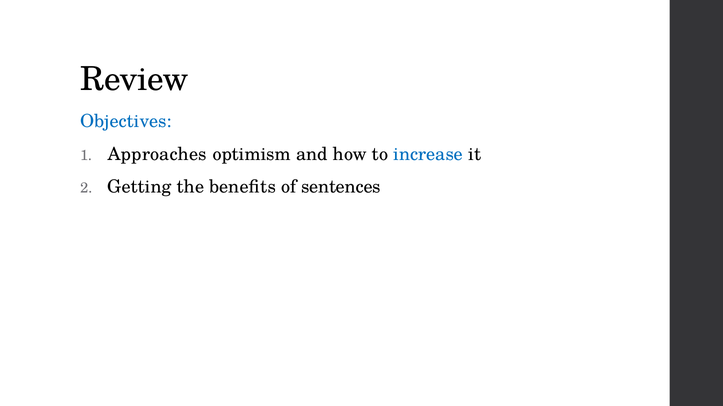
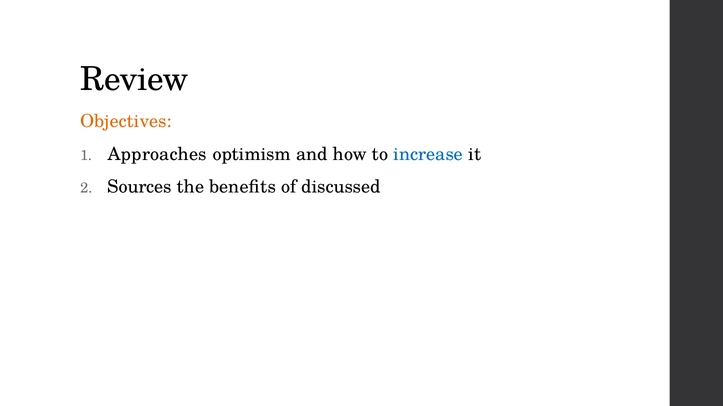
Objectives colour: blue -> orange (126, 122)
Getting: Getting -> Sources (140, 187)
sentences: sentences -> discussed (341, 187)
